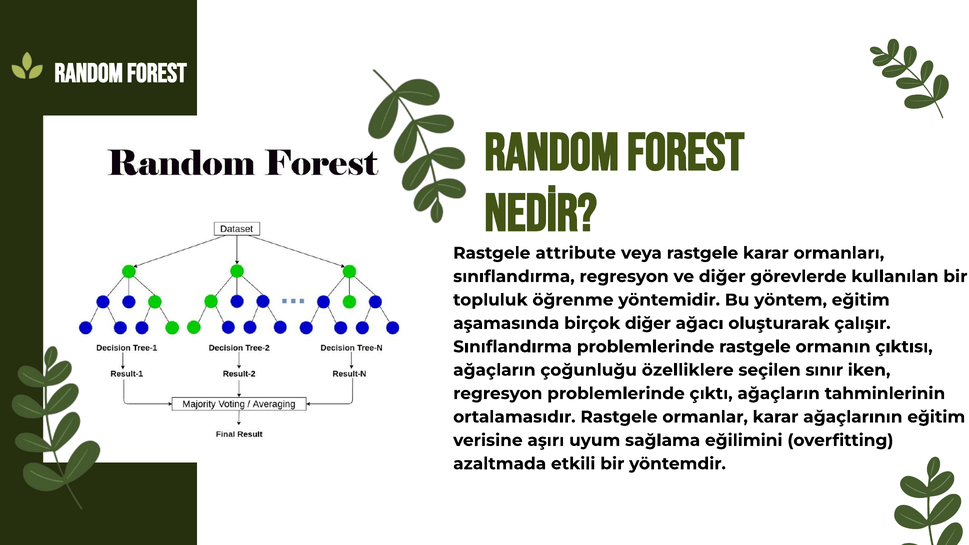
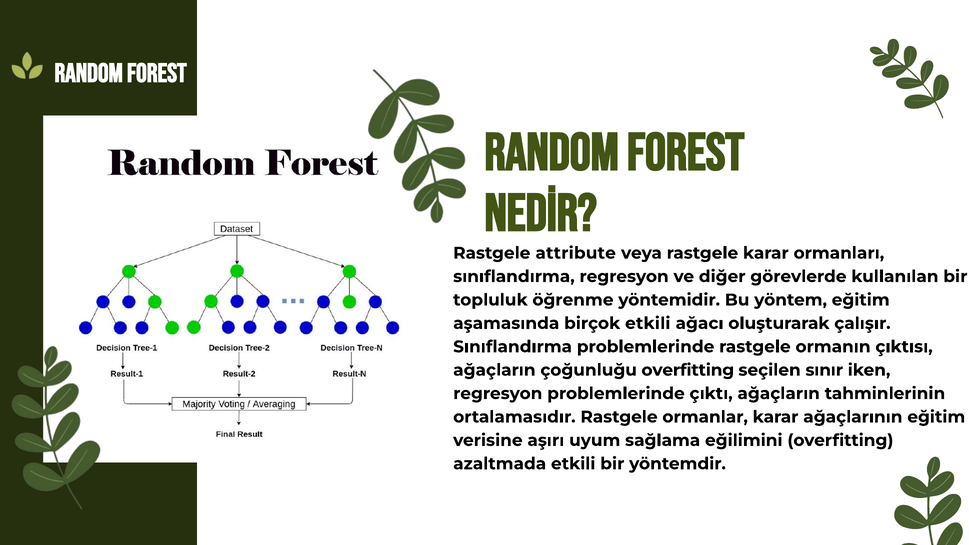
birçok diğer: diğer -> etkili (648, 323)
çoğunluğu özelliklere: özelliklere -> overfitting (688, 370)
